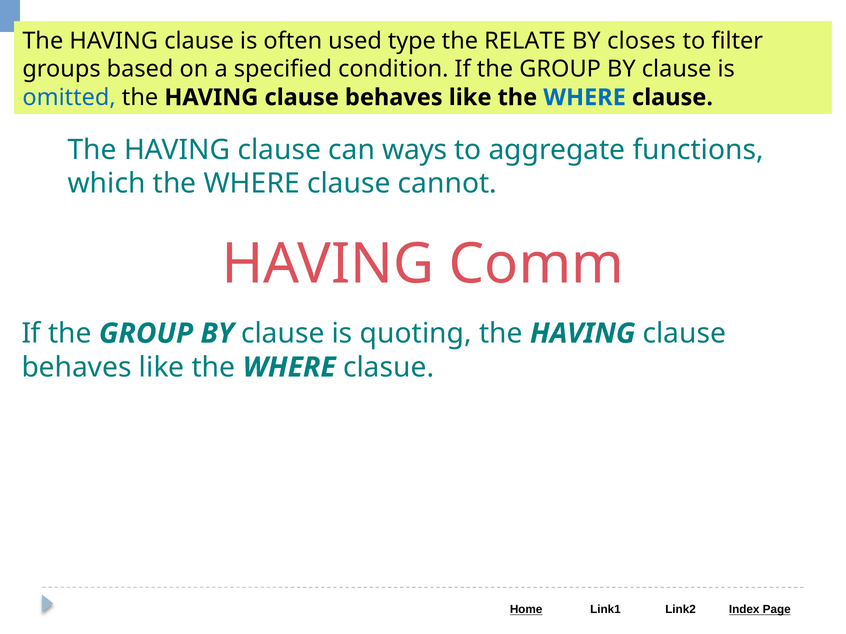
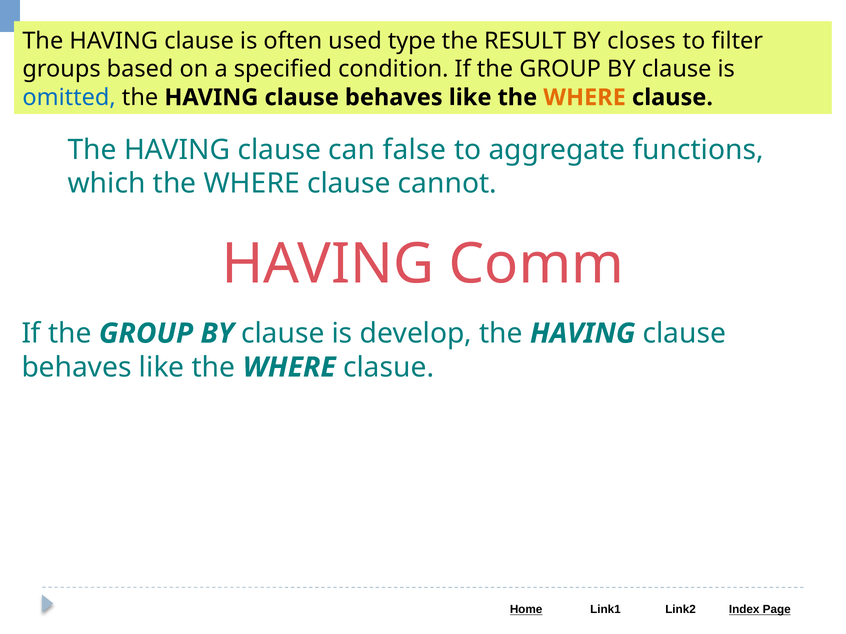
RELATE: RELATE -> RESULT (525, 41)
WHERE colour: blue -> orange (585, 97)
ways: ways -> false (414, 150)
quoting: quoting -> develop (416, 334)
